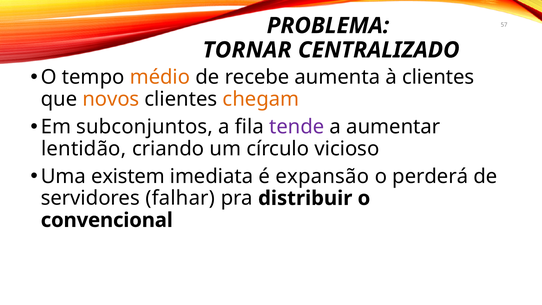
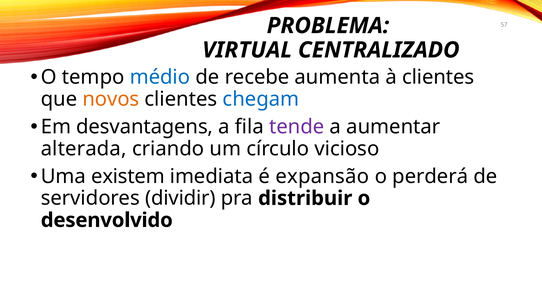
TORNAR: TORNAR -> VIRTUAL (247, 50)
médio colour: orange -> blue (160, 77)
chegam colour: orange -> blue (261, 99)
subconjuntos: subconjuntos -> desvantagens (145, 127)
lentidão: lentidão -> alterada (84, 149)
falhar: falhar -> dividir (180, 198)
convencional: convencional -> desenvolvido (107, 220)
